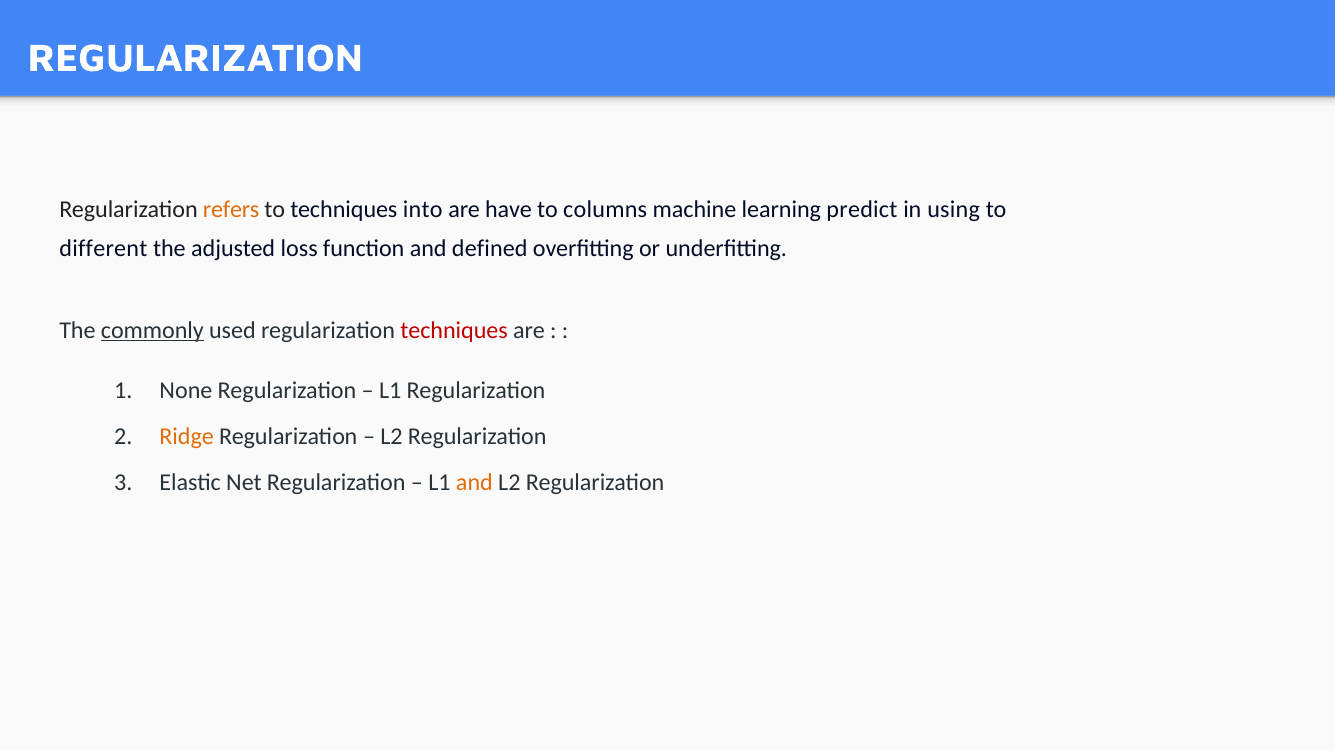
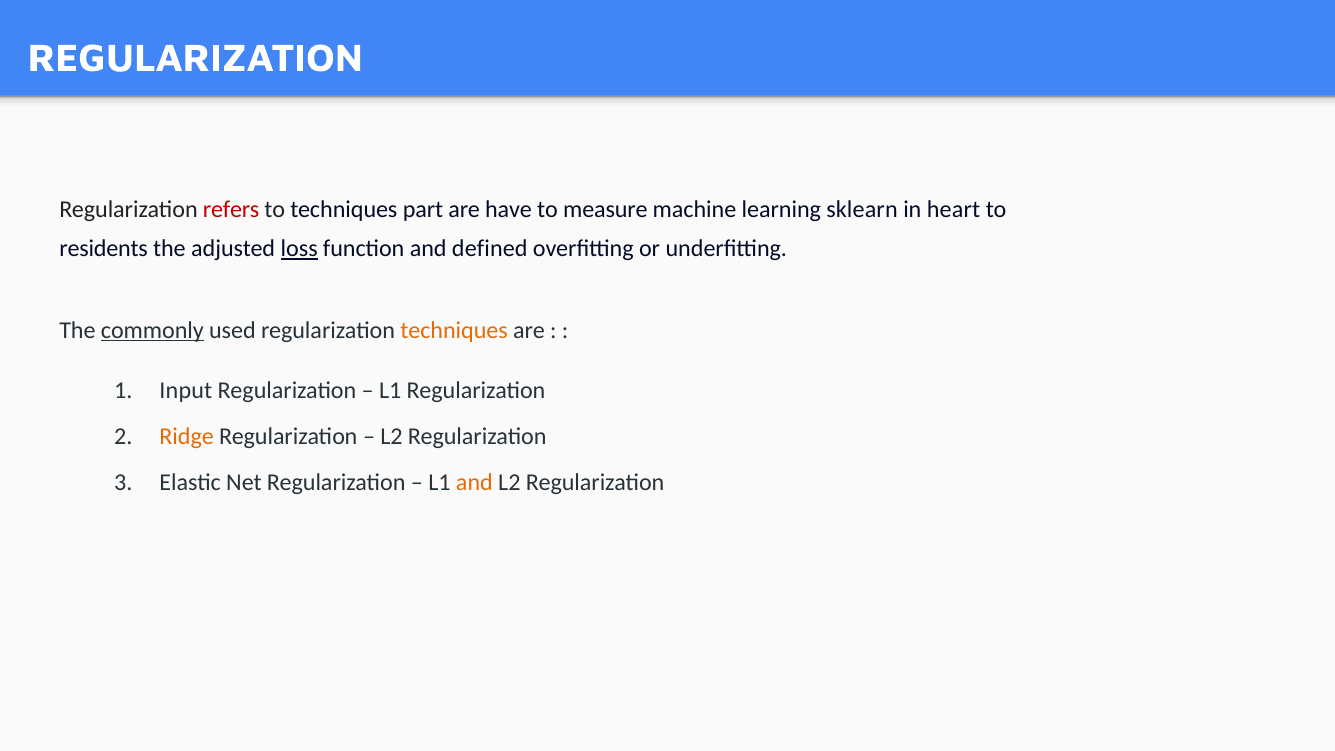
refers colour: orange -> red (231, 210)
into: into -> part (423, 210)
columns: columns -> measure (605, 210)
predict: predict -> sklearn (862, 210)
using: using -> heart (954, 210)
different: different -> residents (104, 249)
loss underline: none -> present (299, 249)
techniques colour: red -> orange (454, 330)
None: None -> Input (186, 391)
